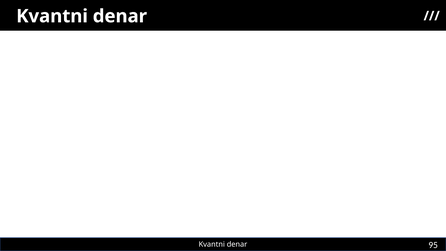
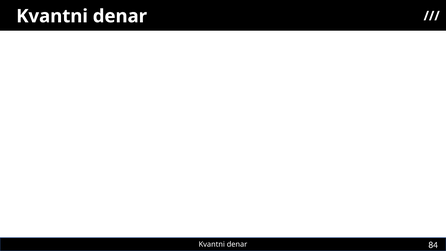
95: 95 -> 84 (433, 245)
